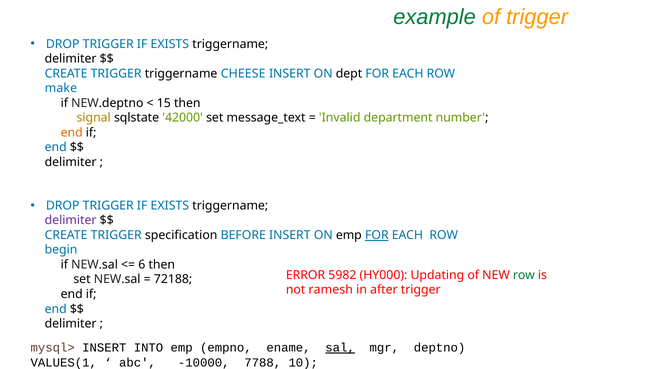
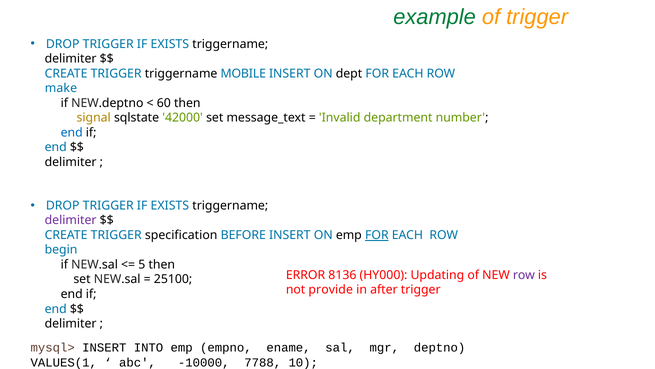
CHEESE: CHEESE -> MOBILE (243, 73)
15: 15 -> 60 (164, 103)
end colour: orange -> blue (72, 132)
6: 6 -> 5 (142, 264)
5982: 5982 -> 8136 (342, 275)
row colour: green -> purple (524, 275)
72188: 72188 -> 25100 (173, 279)
ramesh: ramesh -> provide (331, 289)
sal underline: present -> none (340, 347)
